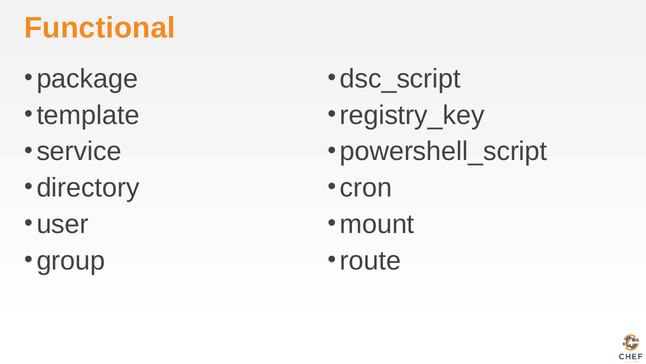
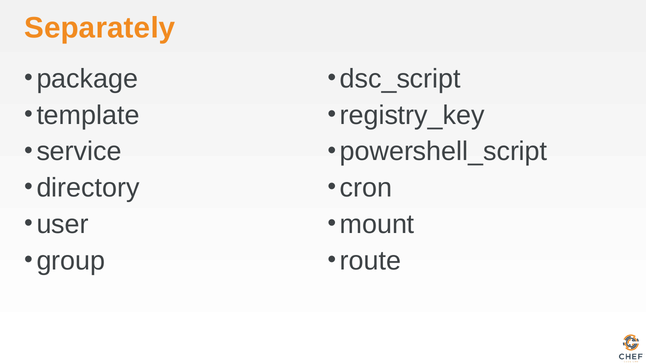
Functional: Functional -> Separately (100, 28)
